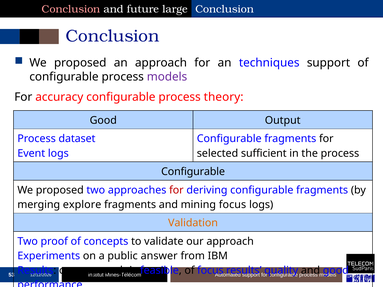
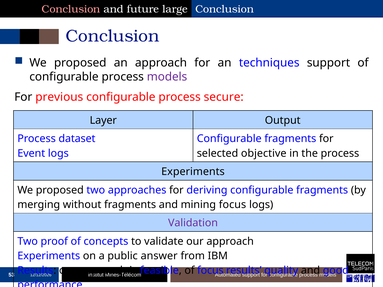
accuracy: accuracy -> previous (59, 97)
theory: theory -> secure (224, 97)
Good: Good -> Layer (103, 120)
sufficient: sufficient -> objective (264, 153)
Configurable: Configurable -> Experiments (193, 172)
for colour: red -> black (176, 190)
explore: explore -> without (82, 205)
Validation colour: orange -> purple (193, 223)
